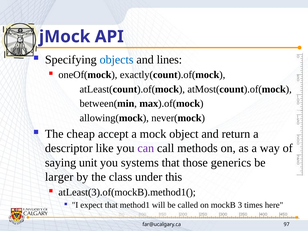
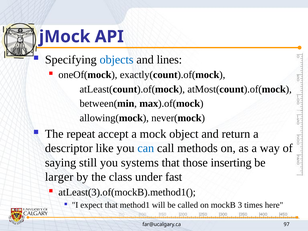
cheap: cheap -> repeat (81, 134)
can colour: purple -> blue (146, 148)
unit: unit -> still (88, 163)
generics: generics -> inserting (231, 163)
this: this -> fast (174, 177)
